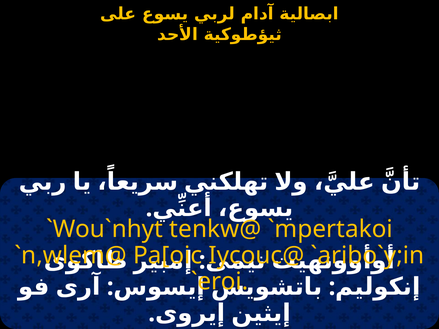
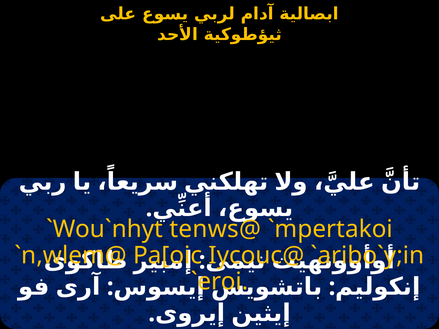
tenkw@: tenkw@ -> tenws@ (215, 229)
